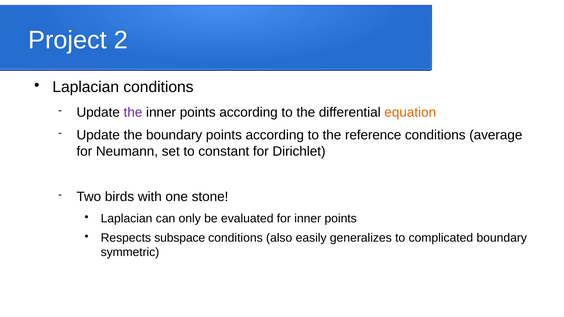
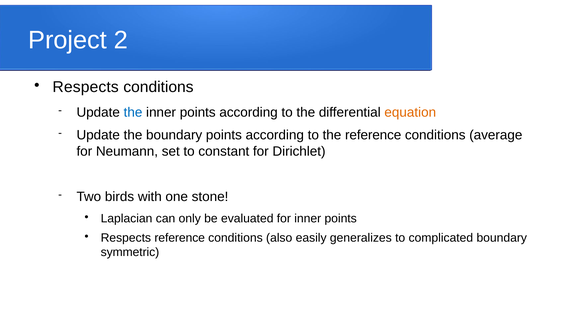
Laplacian: Laplacian -> Respects (86, 87)
the colour: purple -> blue (133, 112)
Respects subspace: subspace -> reference (180, 238)
